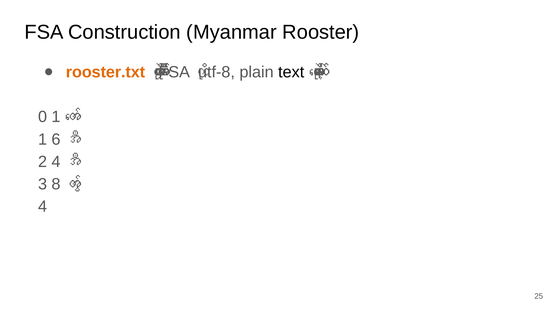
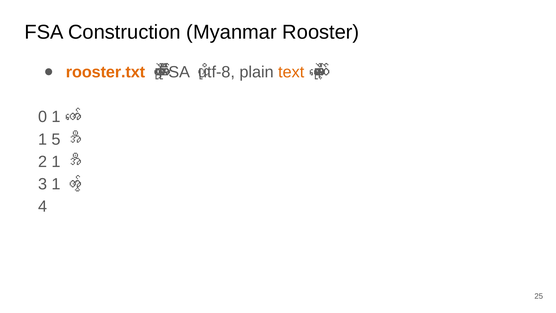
text colour: black -> orange (291, 72)
6: 6 -> 5 (56, 139)
2 4: 4 -> 1 (56, 162)
3 8: 8 -> 1 (56, 184)
